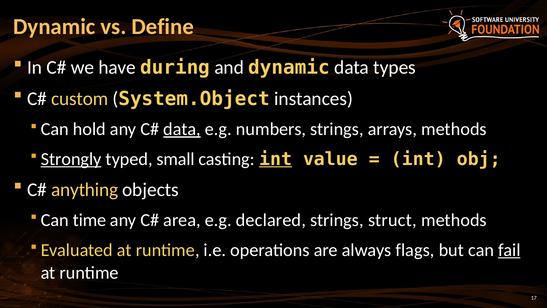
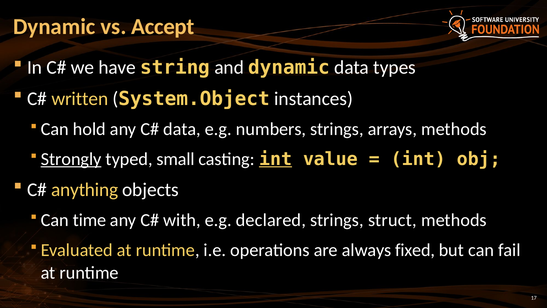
Define: Define -> Accept (163, 27)
during: during -> string (175, 67)
custom: custom -> written (80, 99)
data underline: present -> none (182, 129)
area: area -> with (182, 220)
flags: flags -> fixed (415, 250)
fail underline: present -> none (509, 250)
